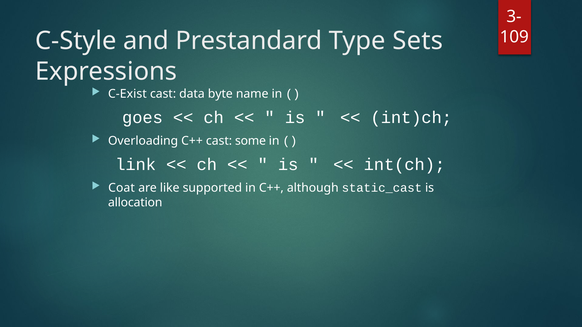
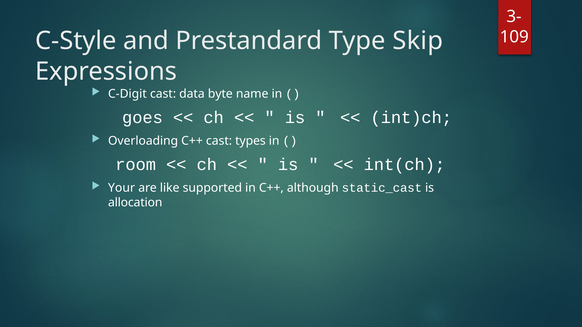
Sets: Sets -> Skip (418, 41)
C-Exist: C-Exist -> C-Digit (127, 94)
some: some -> types (250, 141)
link: link -> room (136, 165)
Coat: Coat -> Your (122, 188)
